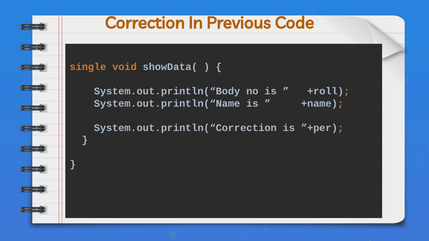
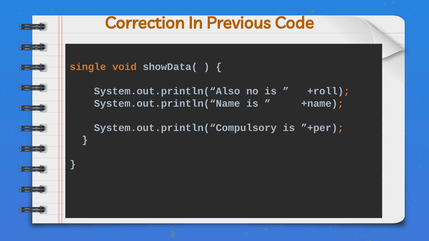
System.out.println(“Body: System.out.println(“Body -> System.out.println(“Also (167, 91)
System.out.println(“Correction: System.out.println(“Correction -> System.out.println(“Compulsory (185, 128)
